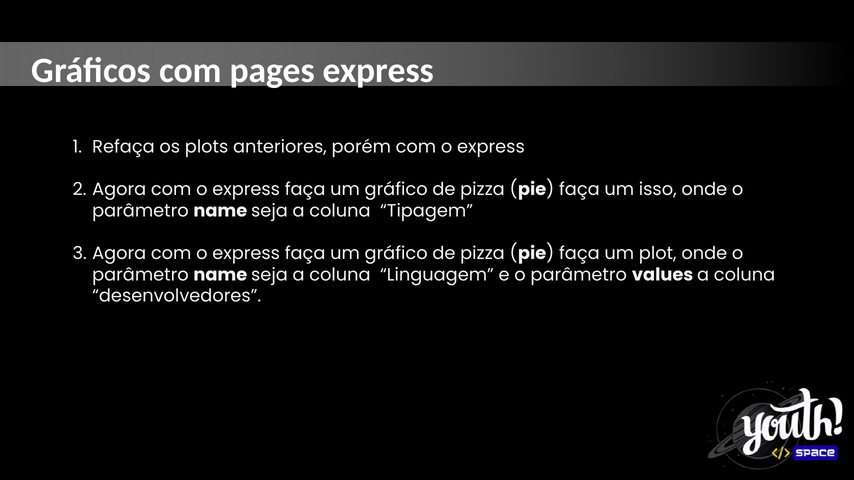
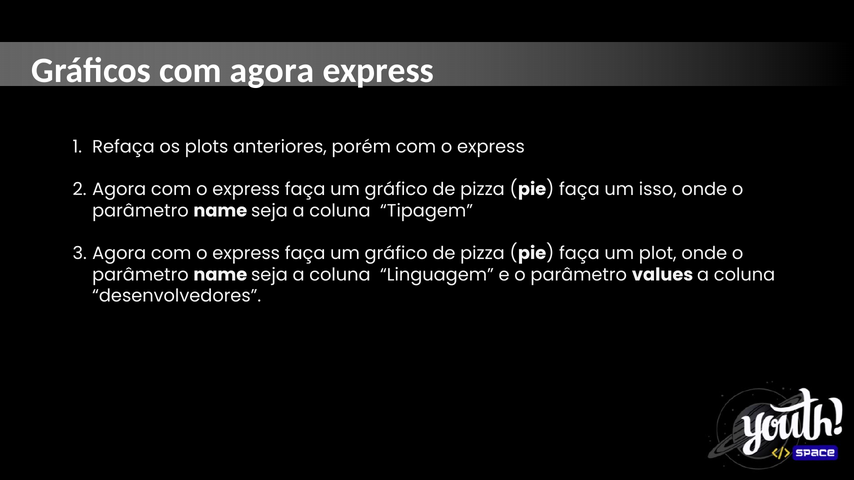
com pages: pages -> agora (272, 71)
